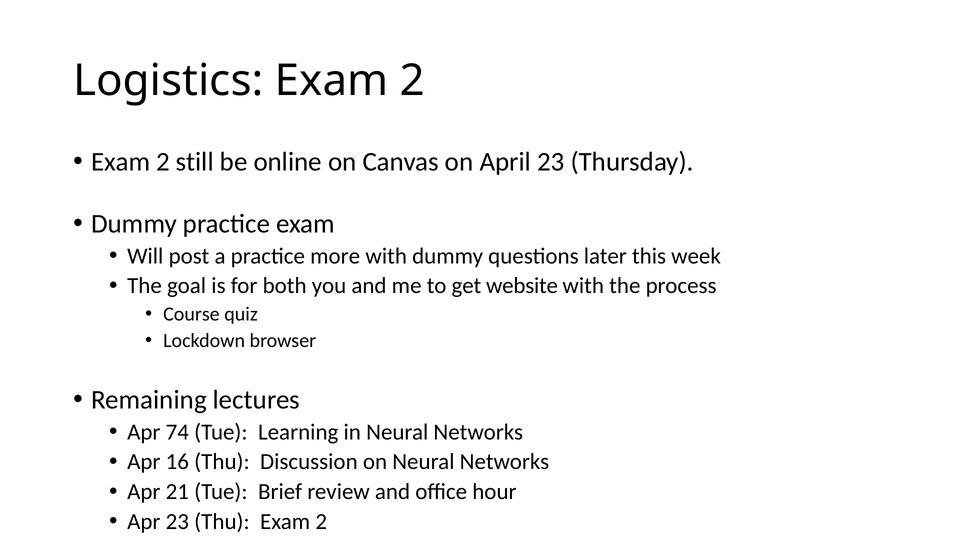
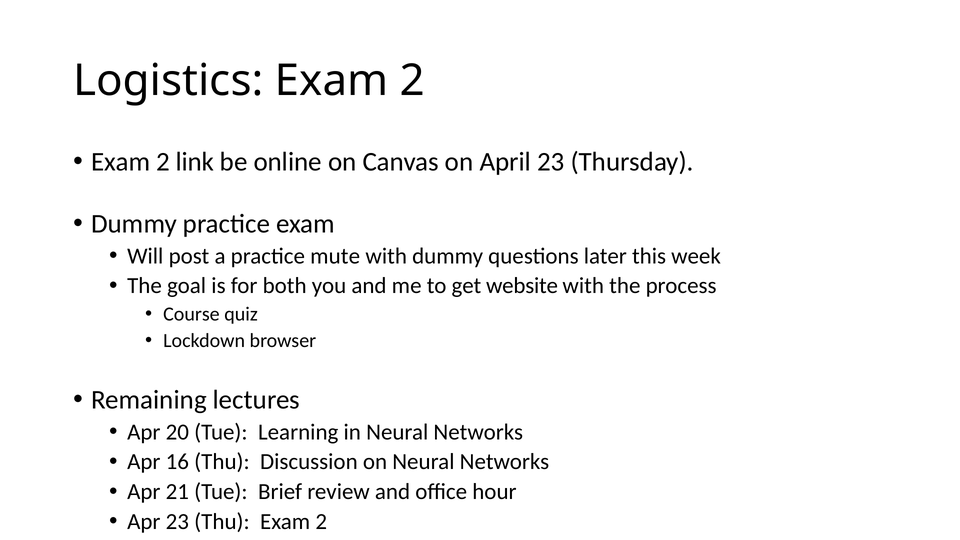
still: still -> link (195, 162)
more: more -> mute (335, 256)
74: 74 -> 20 (177, 432)
